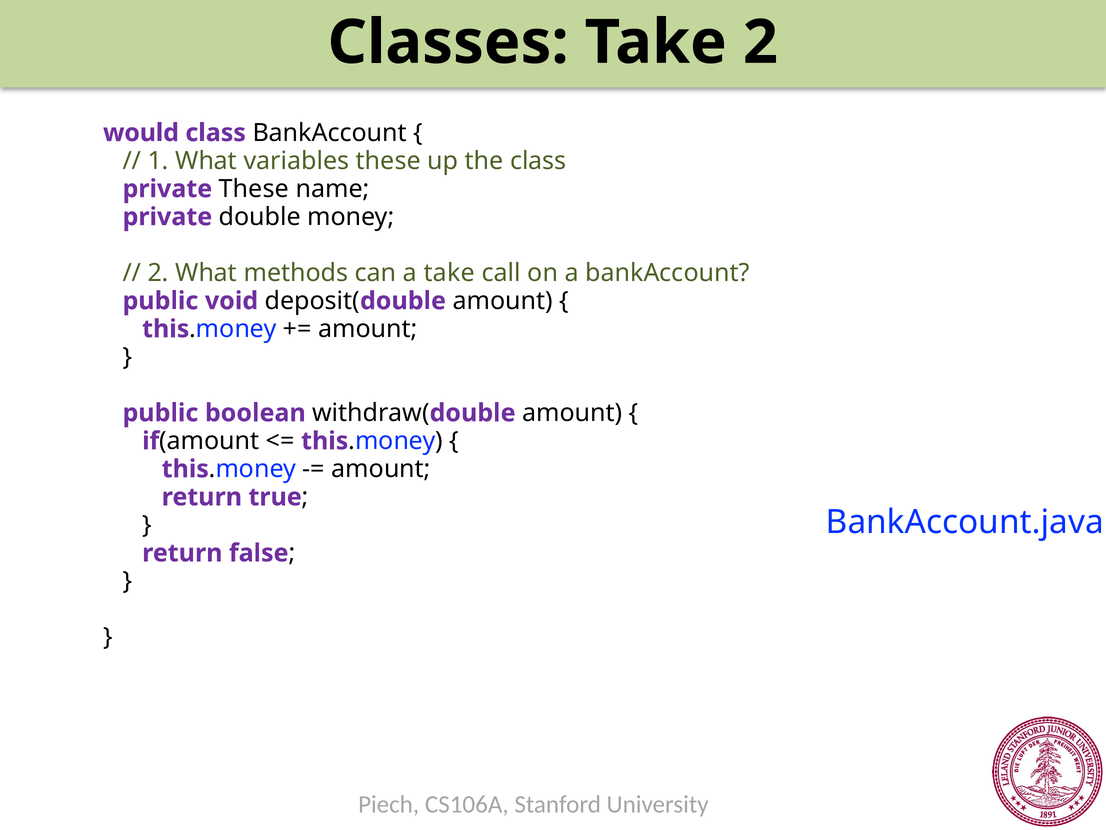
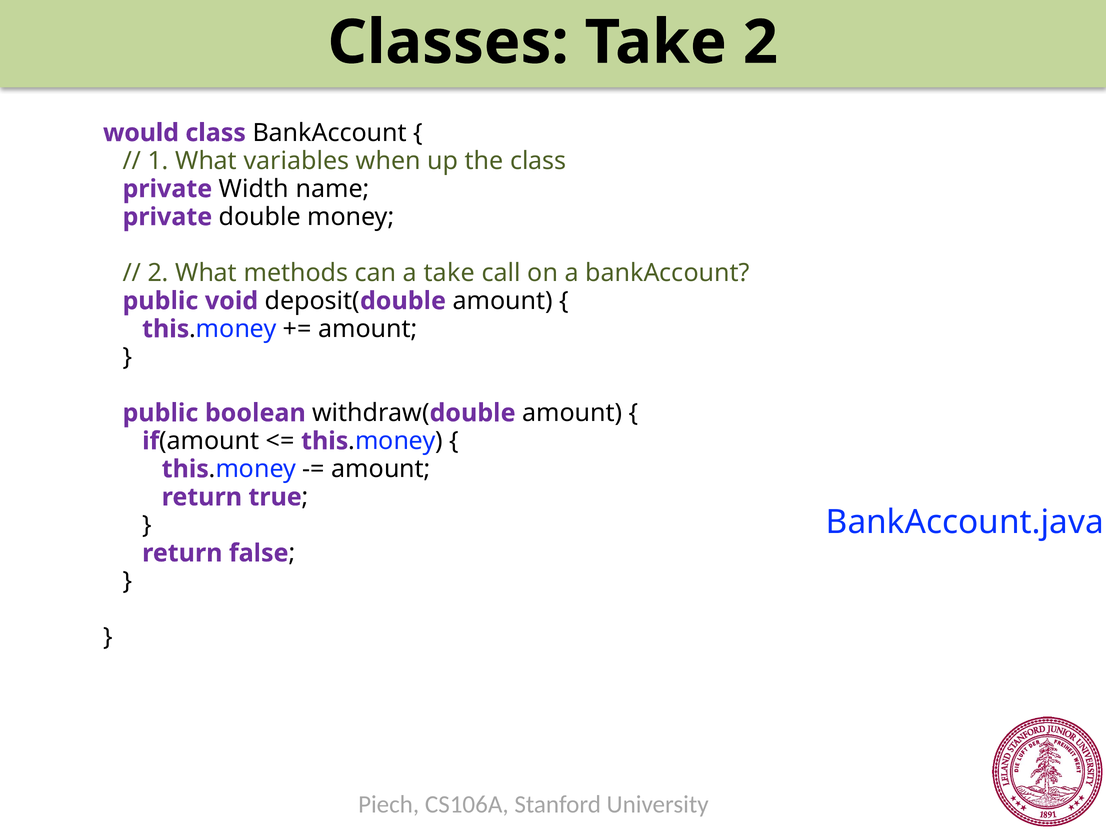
variables these: these -> when (388, 161)
private These: These -> Width (254, 189)
